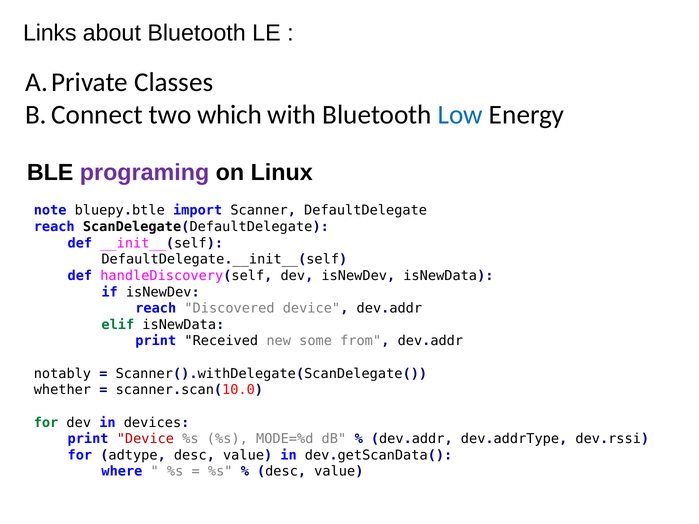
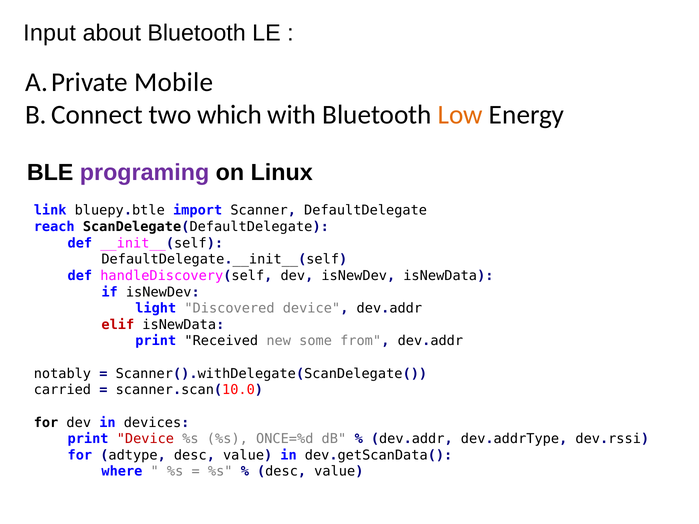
Links: Links -> Input (50, 33)
Classes: Classes -> Mobile (174, 82)
Low colour: blue -> orange (460, 115)
note: note -> link (50, 211)
reach: reach -> light (156, 309)
elif colour: green -> red (118, 325)
whether: whether -> carried (62, 390)
for colour: green -> black (46, 423)
MODE=%d: MODE=%d -> ONCE=%d (285, 439)
